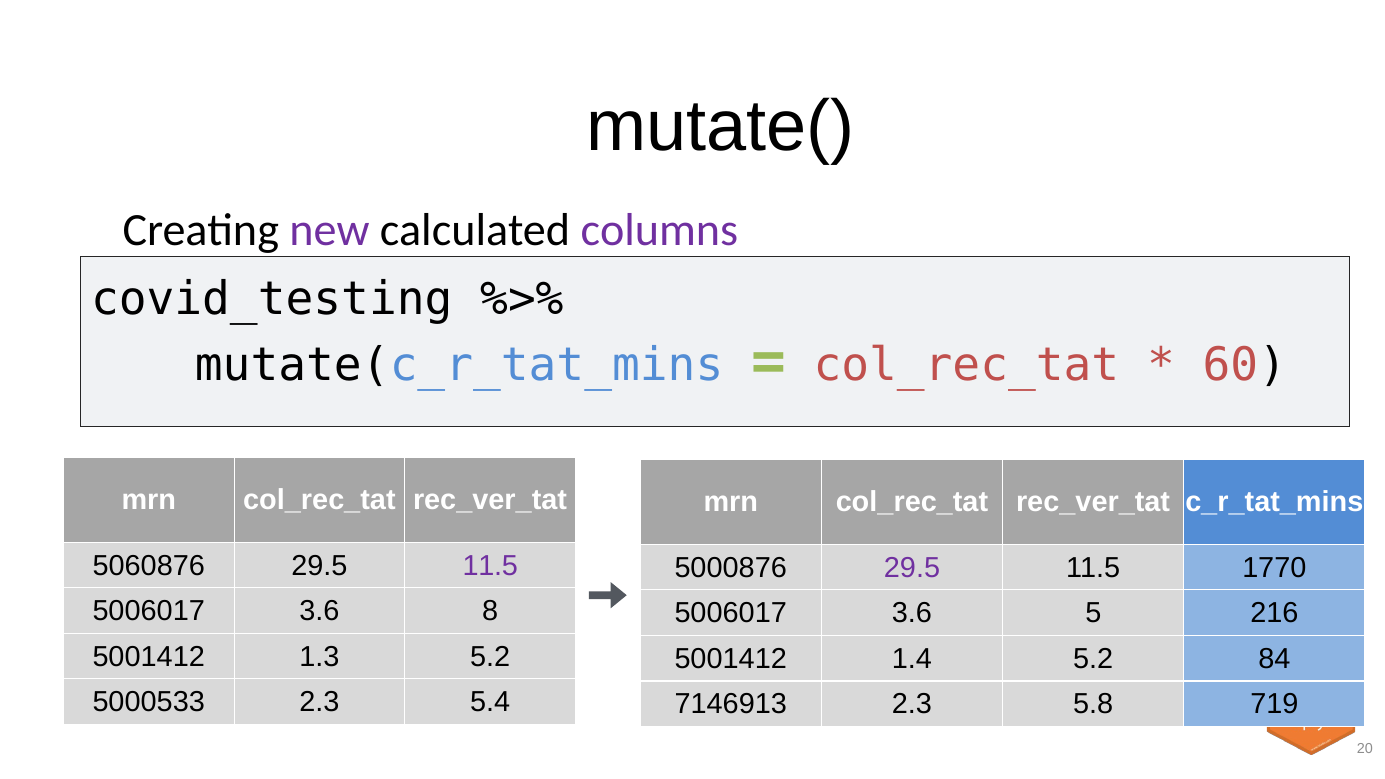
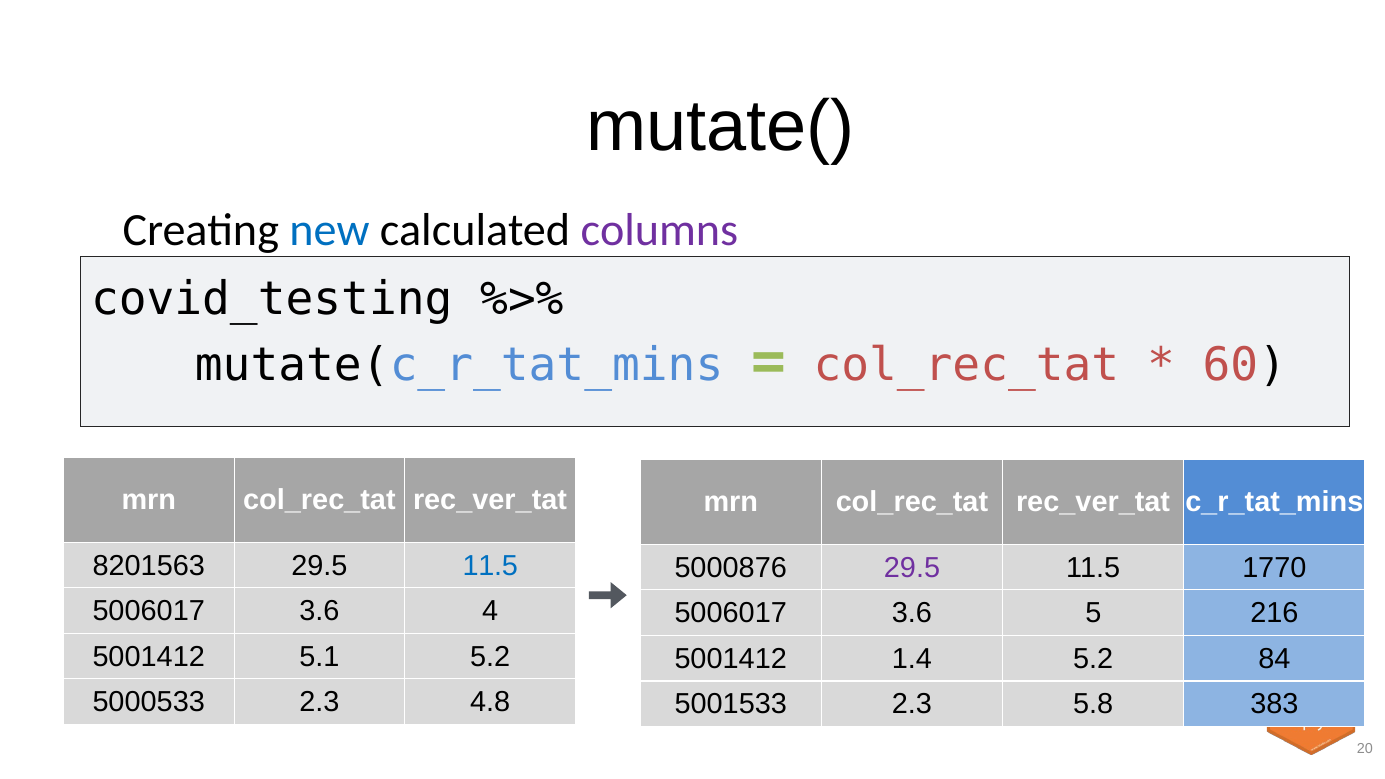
new colour: purple -> blue (330, 230)
5060876: 5060876 -> 8201563 (149, 566)
11.5 colour: purple -> blue (490, 566)
8: 8 -> 4 (490, 611)
1.3: 1.3 -> 5.1 (319, 657)
5.4: 5.4 -> 4.8 (490, 702)
7146913: 7146913 -> 5001533 (731, 704)
719: 719 -> 383 (1274, 704)
